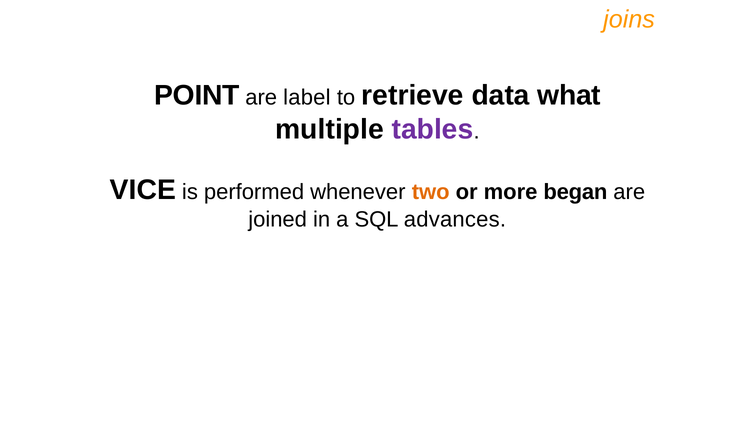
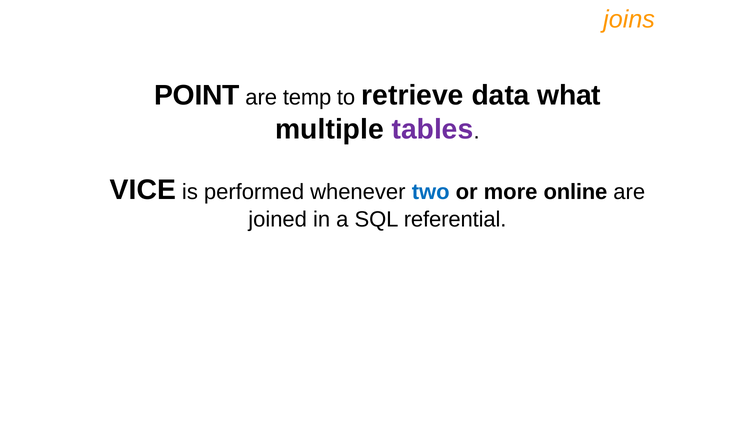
label: label -> temp (307, 97)
two colour: orange -> blue (431, 192)
began: began -> online (575, 192)
advances: advances -> referential (455, 220)
